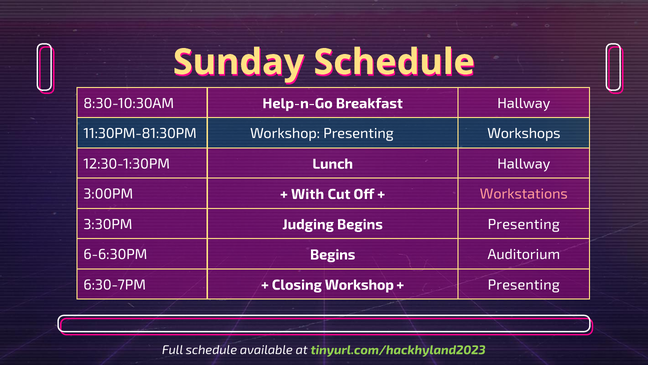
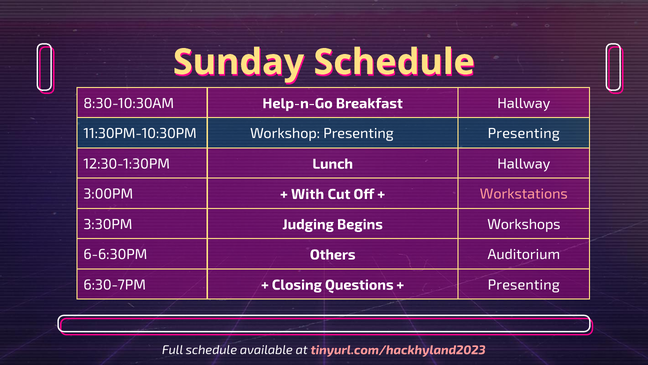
11:30PM-81:30PM: 11:30PM-81:30PM -> 11:30PM-10:30PM (140, 134)
Workshops: Workshops -> Presenting (524, 134)
Begins Presenting: Presenting -> Workshops (524, 224)
6-6:30PM Begins: Begins -> Others (333, 254)
Closing Workshop: Workshop -> Questions (359, 285)
tinyurl.com/hackhyland2023 colour: light green -> pink (398, 350)
